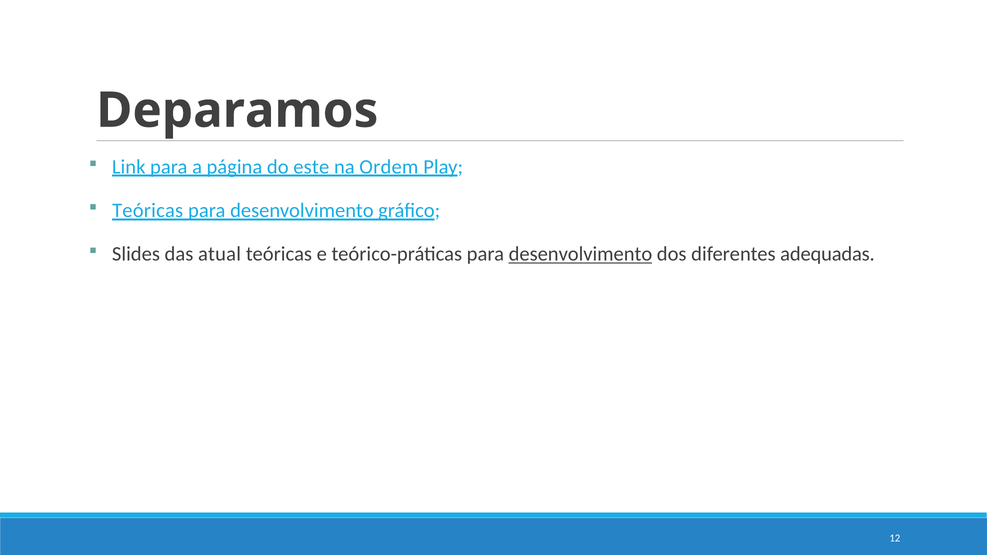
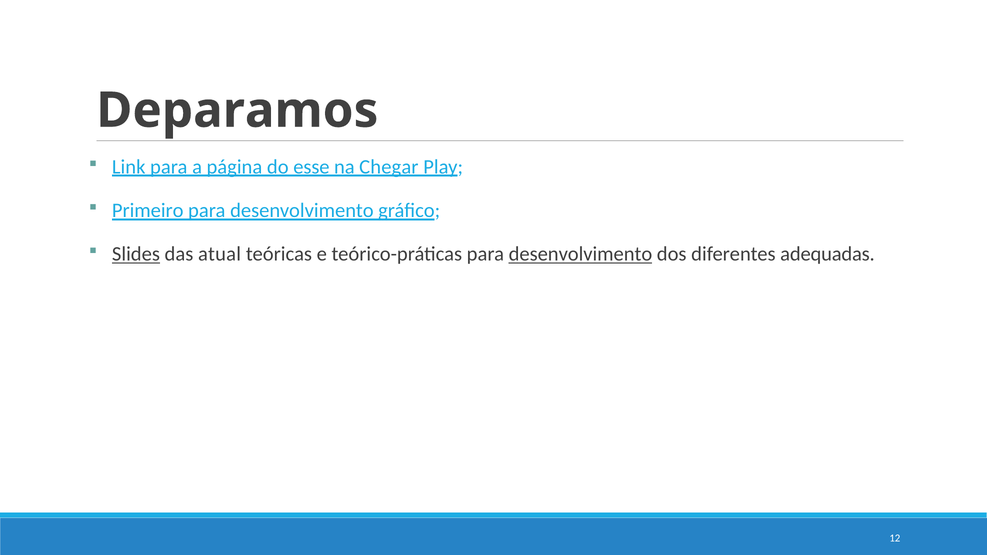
este: este -> esse (311, 167)
Ordem: Ordem -> Chegar (389, 167)
Teóricas: Teóricas -> Primeiro (148, 211)
Slides underline: none -> present (136, 254)
